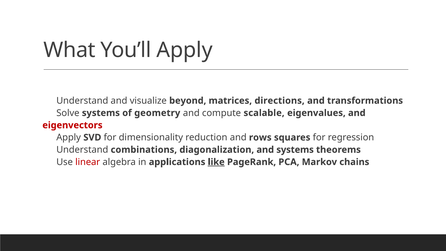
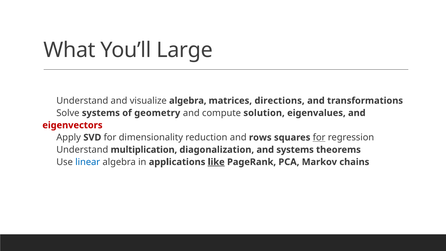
You’ll Apply: Apply -> Large (185, 50)
visualize beyond: beyond -> algebra (188, 101)
scalable: scalable -> solution (264, 113)
for underline: none -> present (319, 137)
combinations: combinations -> multiplication (144, 150)
linear colour: red -> blue (88, 162)
